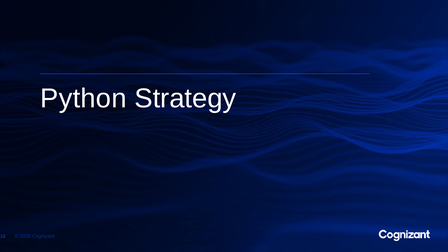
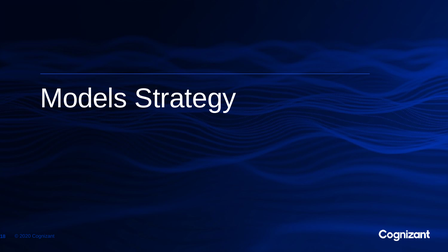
Python: Python -> Models (84, 98)
